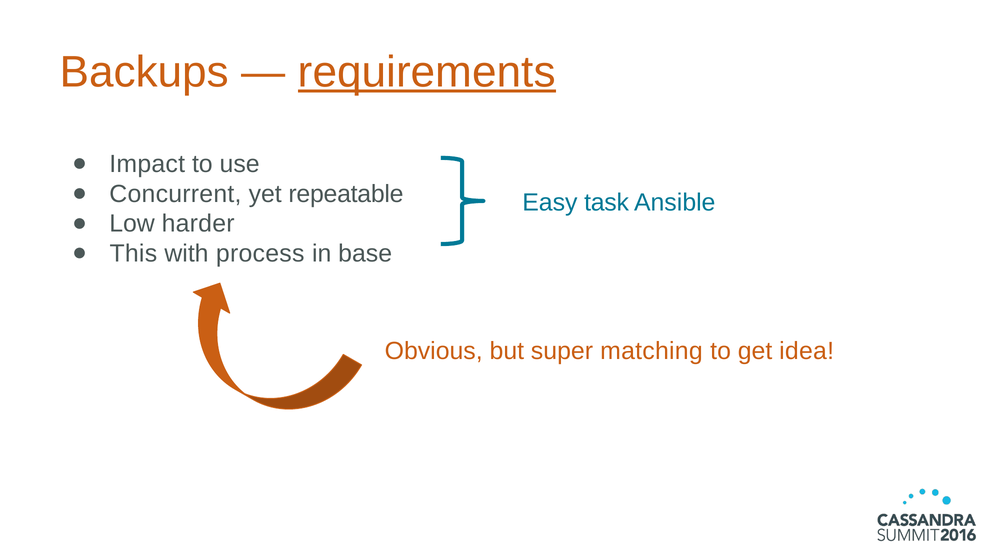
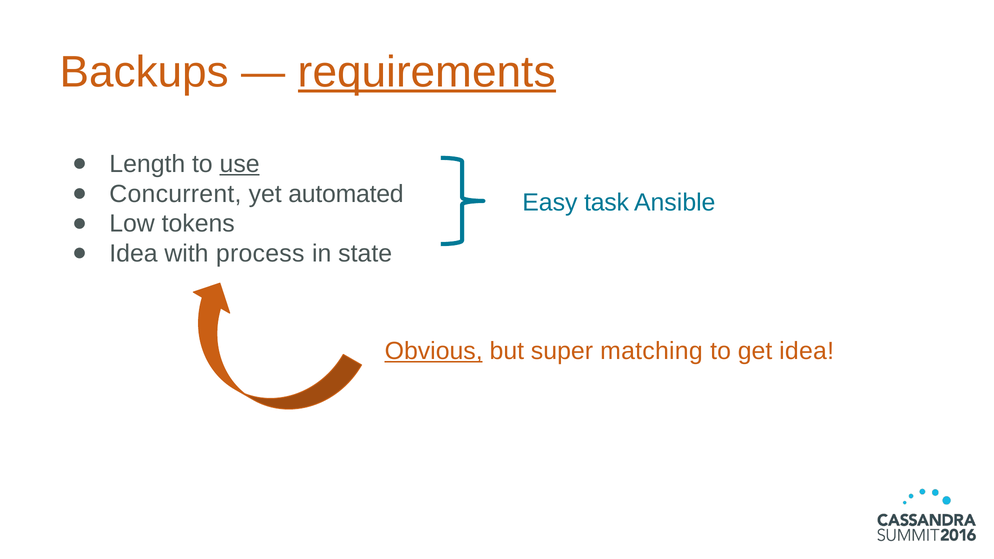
Impact: Impact -> Length (147, 164)
use underline: none -> present (240, 164)
repeatable: repeatable -> automated (346, 194)
harder: harder -> tokens (198, 224)
This: This -> Idea (133, 254)
base: base -> state (365, 254)
Obvious underline: none -> present (434, 351)
